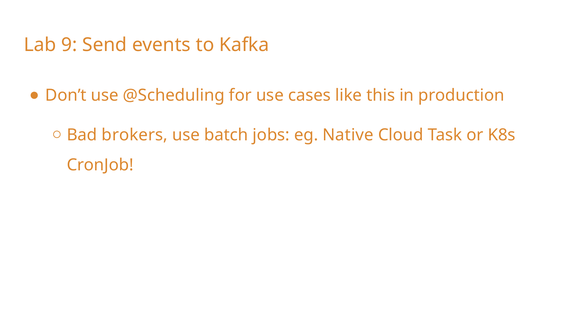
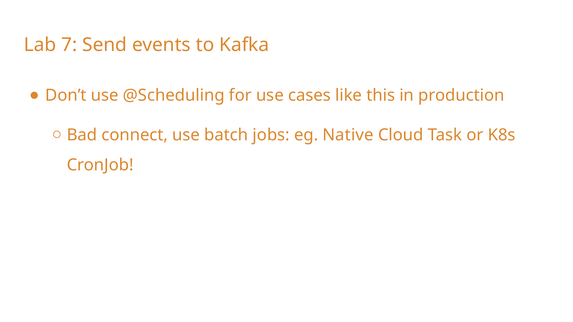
9: 9 -> 7 (69, 45)
brokers: brokers -> connect (135, 135)
